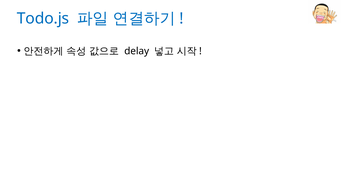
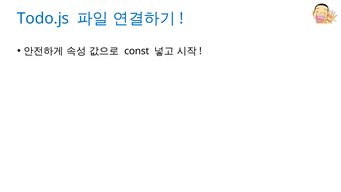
delay: delay -> const (137, 51)
